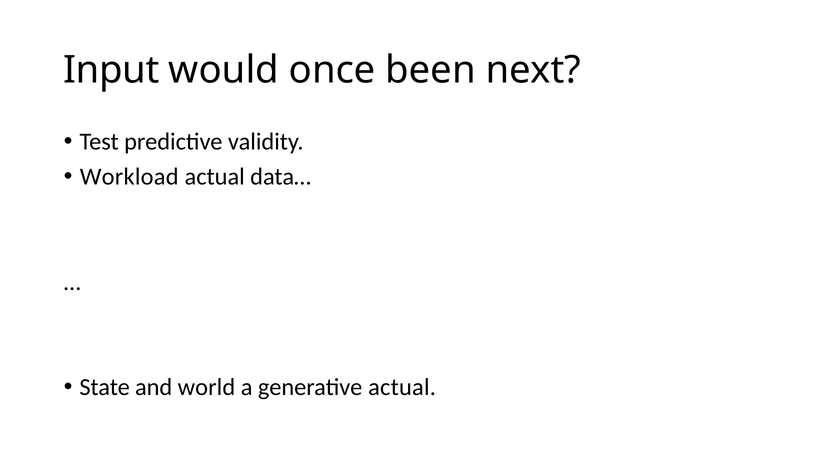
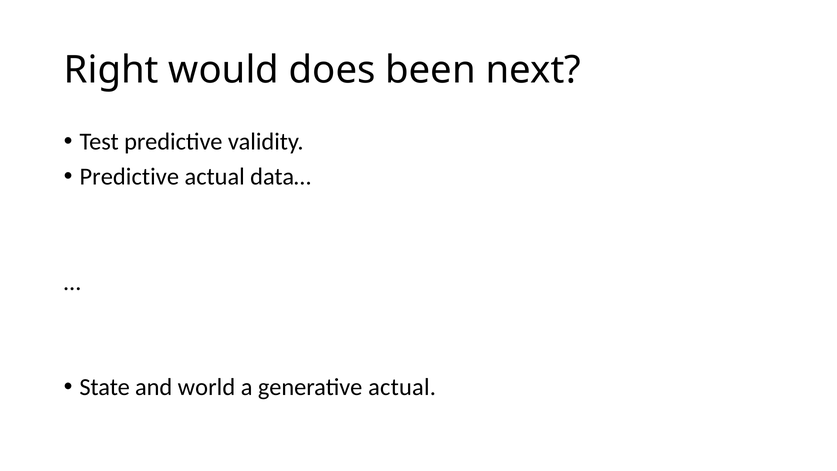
Input: Input -> Right (111, 70)
once: once -> does (332, 70)
Workload: Workload -> Predictive (129, 177)
